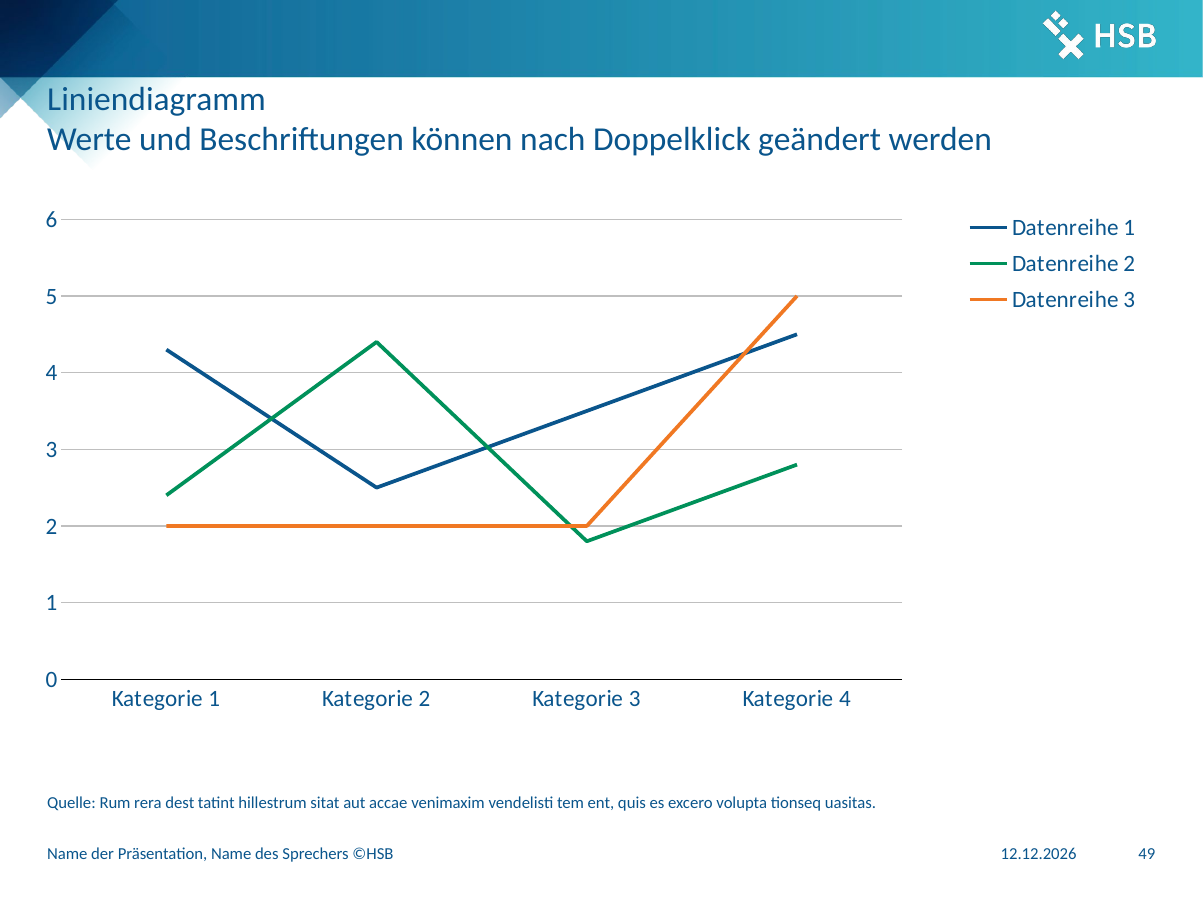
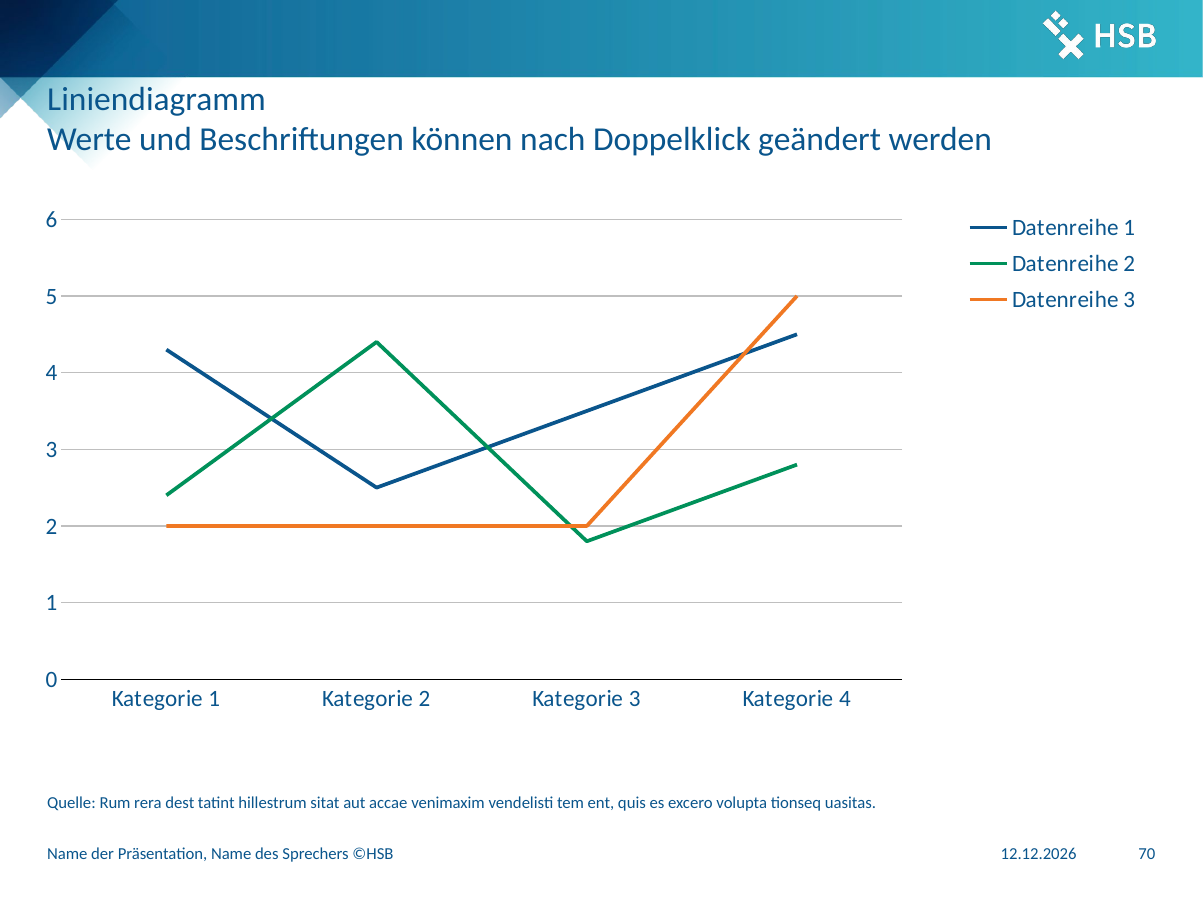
49: 49 -> 70 (1147, 853)
